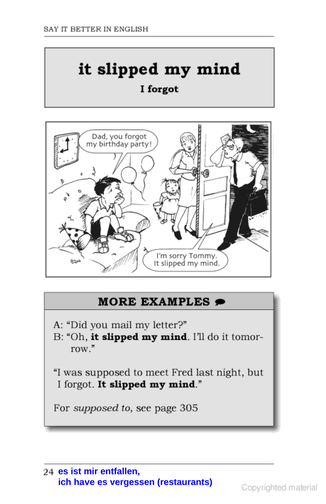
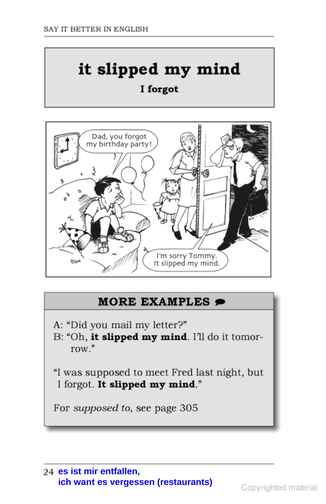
have: have -> want (84, 482)
